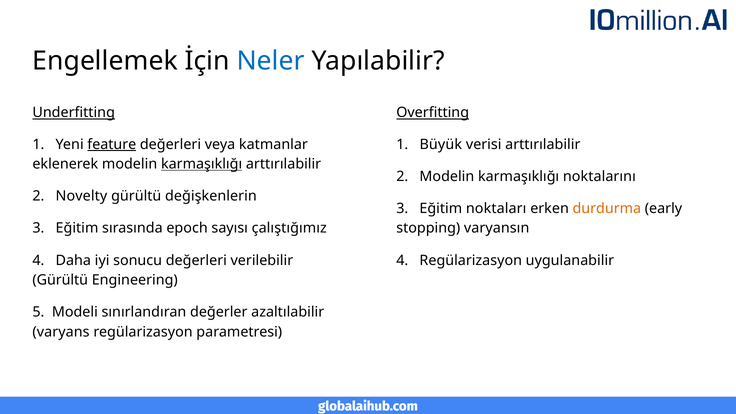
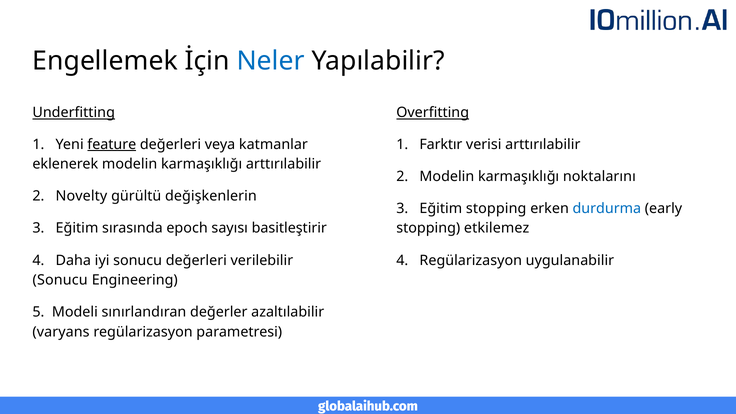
Büyük: Büyük -> Farktır (441, 144)
karmaşıklığı underline: present -> none (202, 164)
Eğitim noktaları: noktaları -> stopping (496, 208)
durdurma colour: orange -> blue (607, 208)
çalıştığımız: çalıştığımız -> basitleştirir (289, 228)
varyansın: varyansın -> etkilemez (497, 228)
Gürültü: Gürültü -> Sonucu (60, 280)
